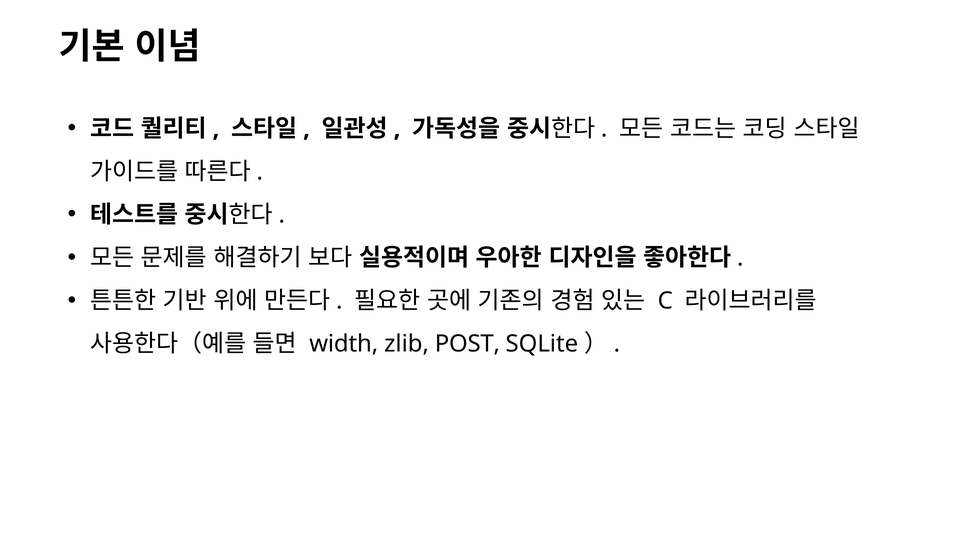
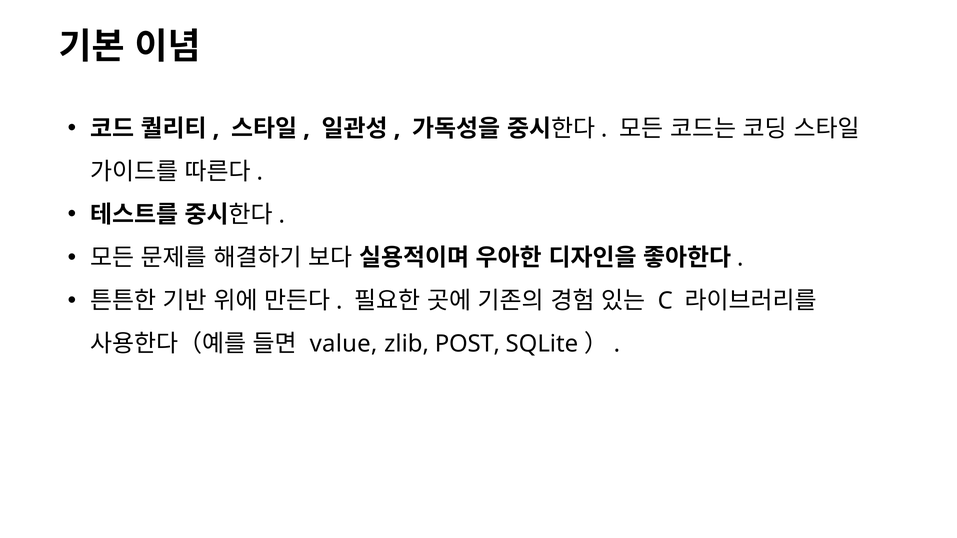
width: width -> value (344, 344)
